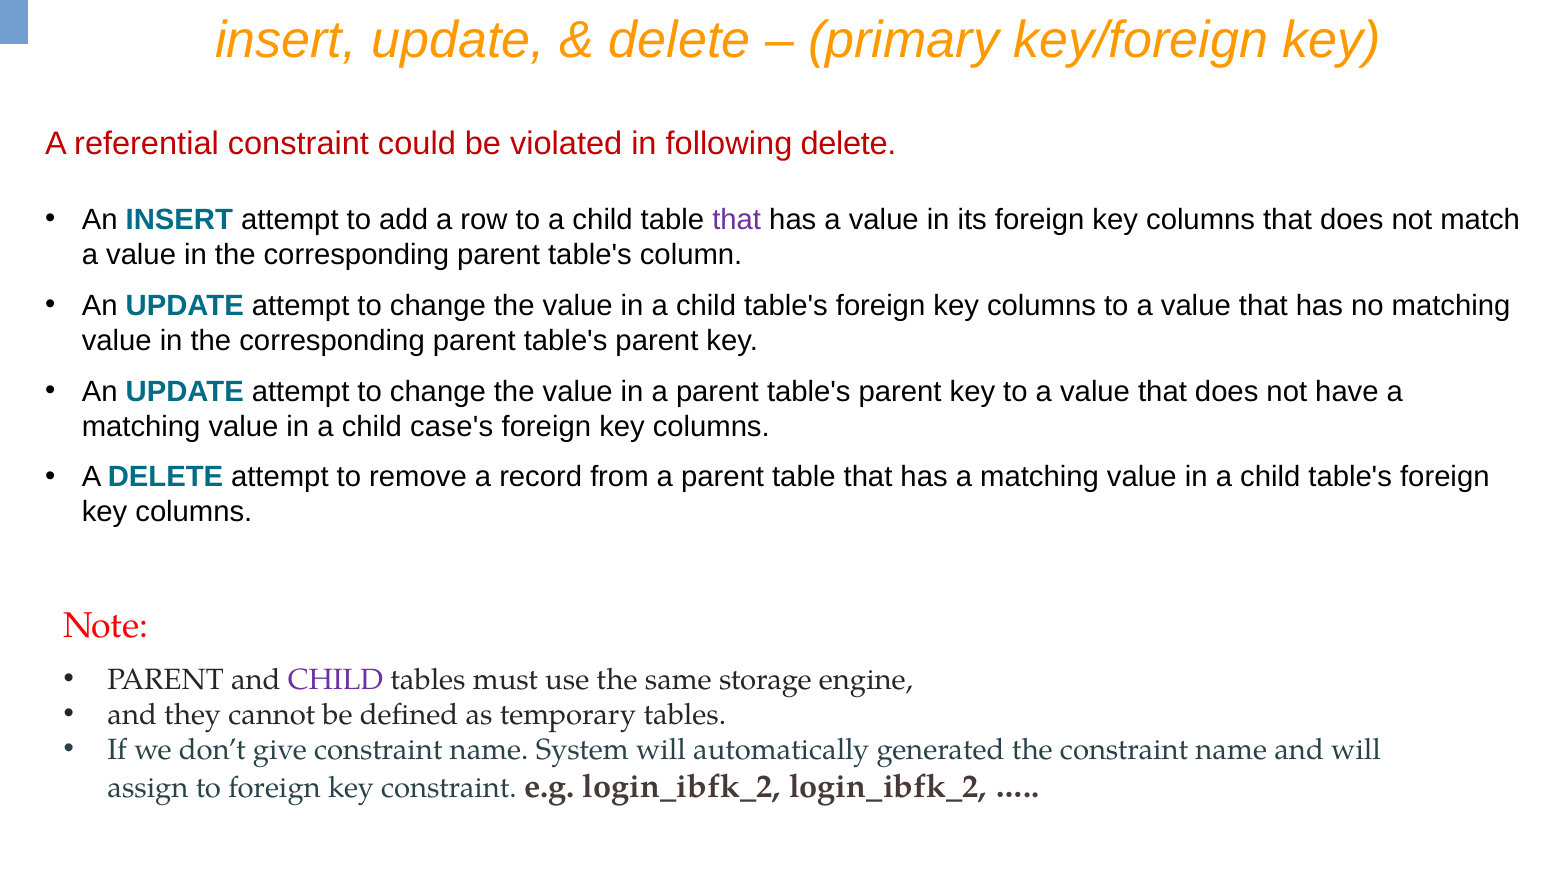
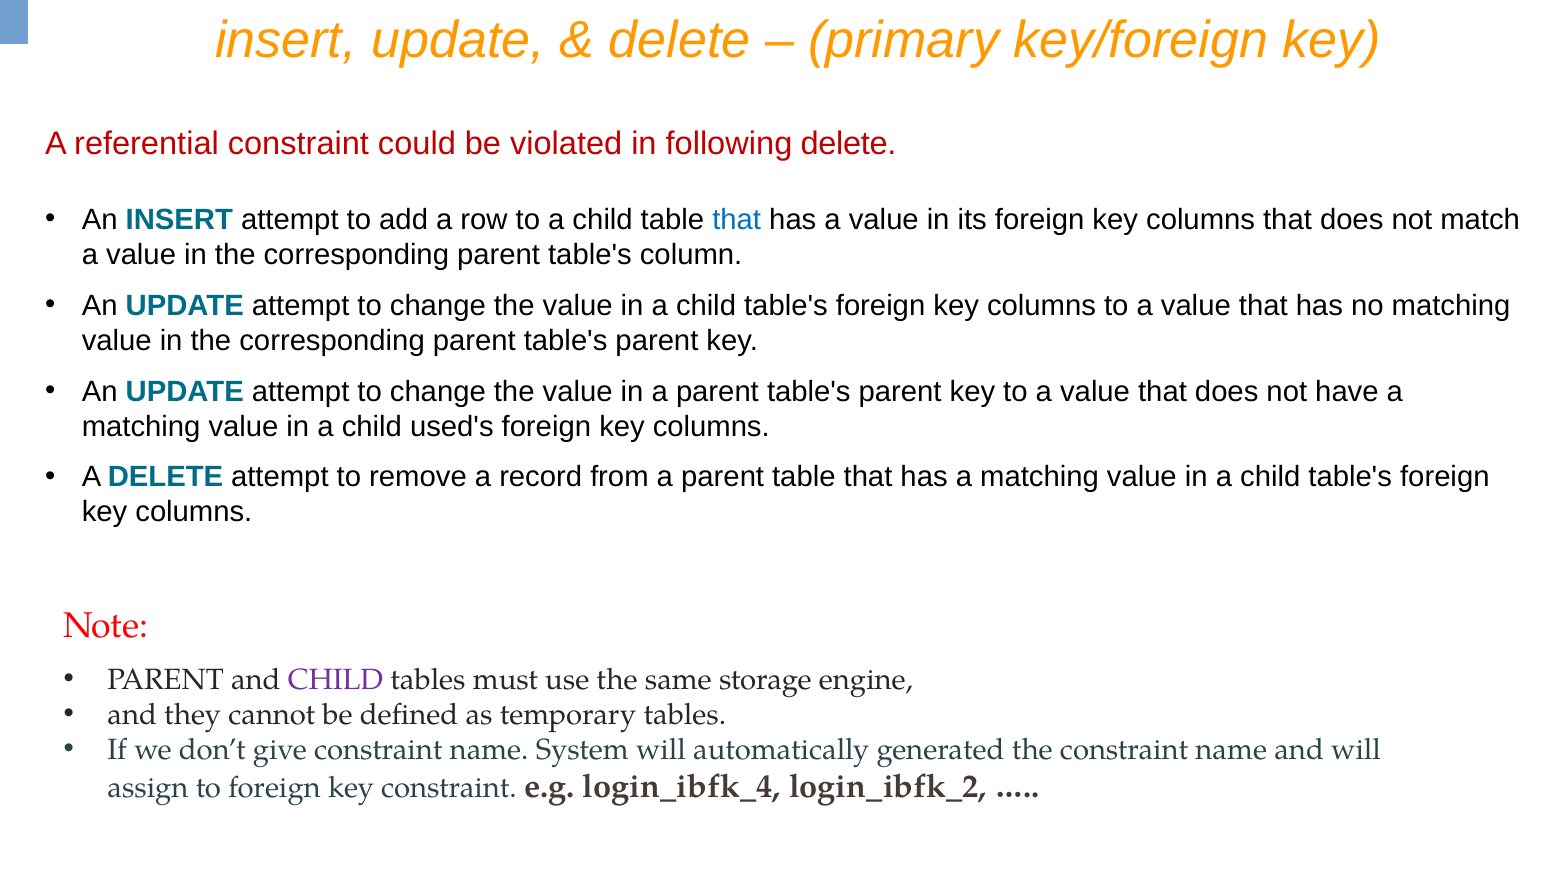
that colour: purple -> blue (737, 220)
case's: case's -> used's (452, 427)
e.g login_ibfk_2: login_ibfk_2 -> login_ibfk_4 (682, 787)
